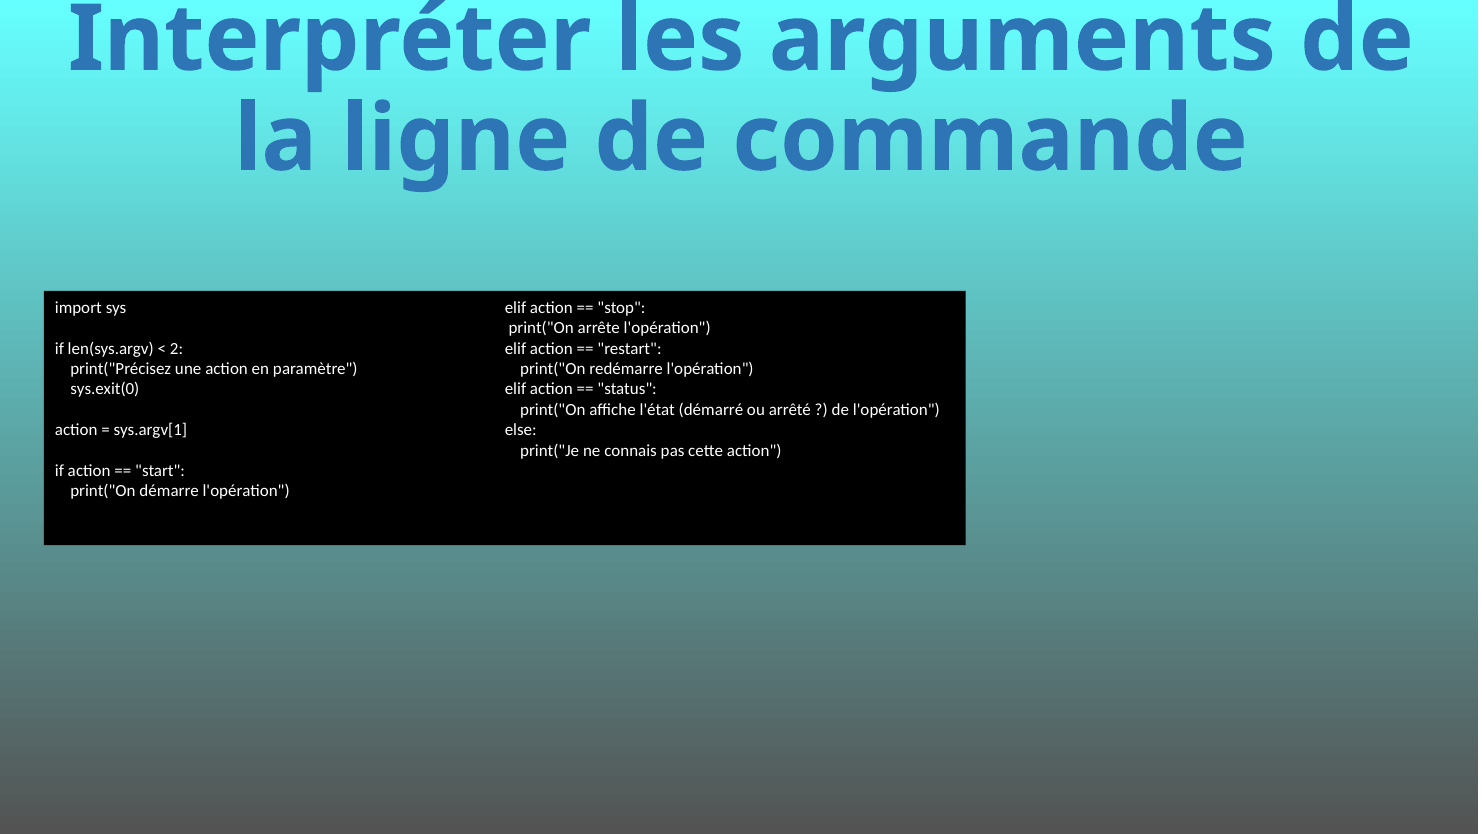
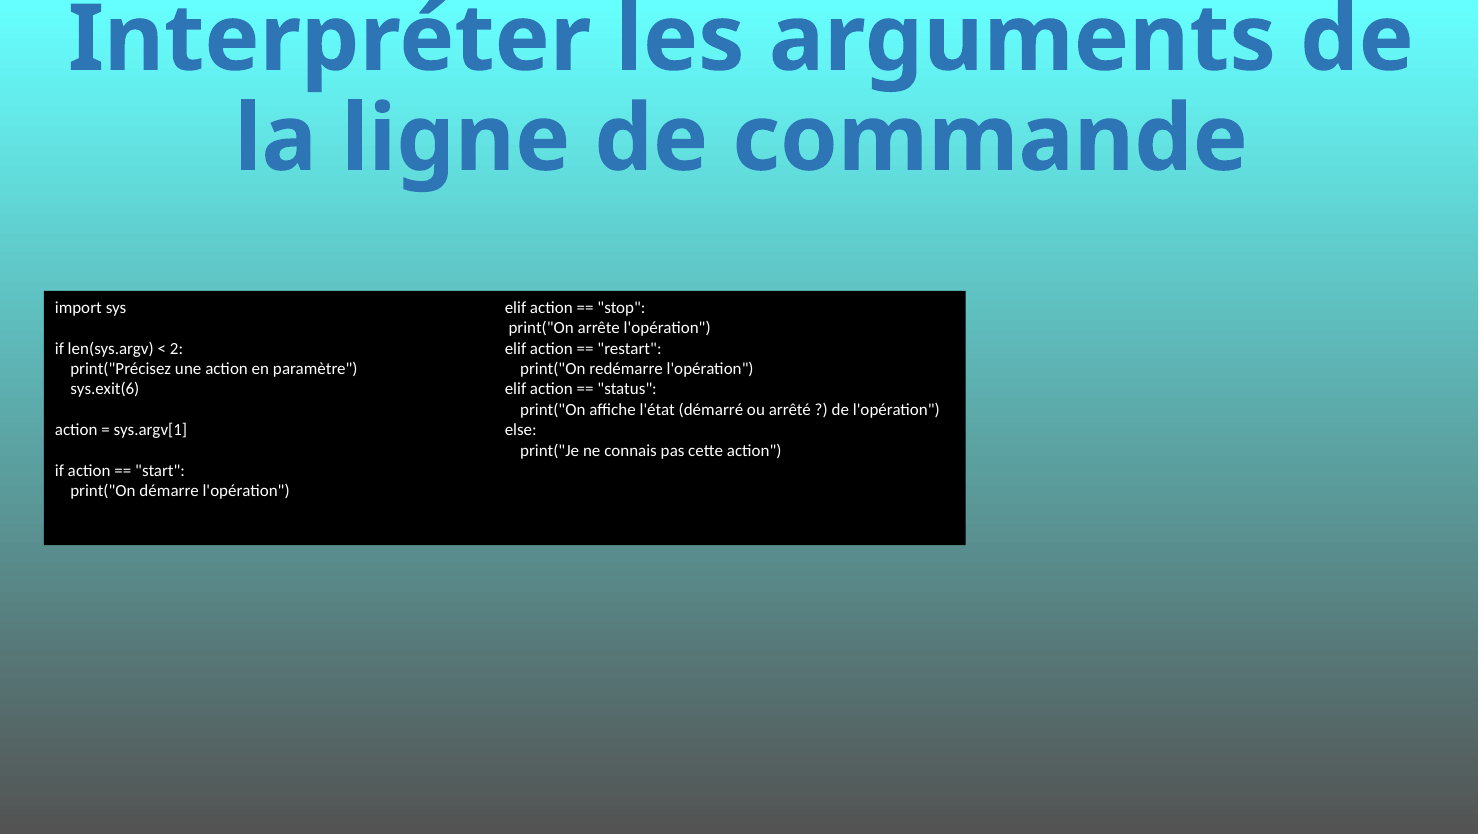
sys.exit(0: sys.exit(0 -> sys.exit(6 (105, 389)
